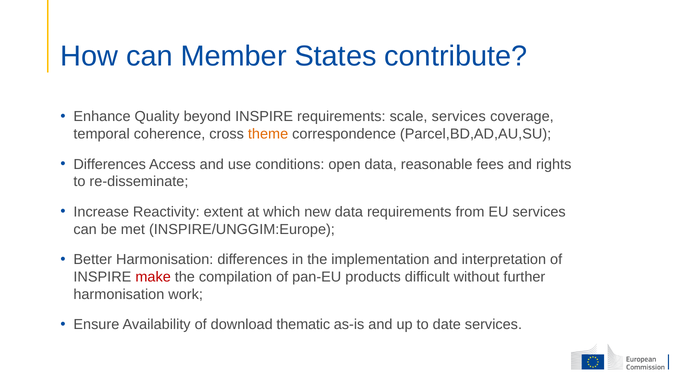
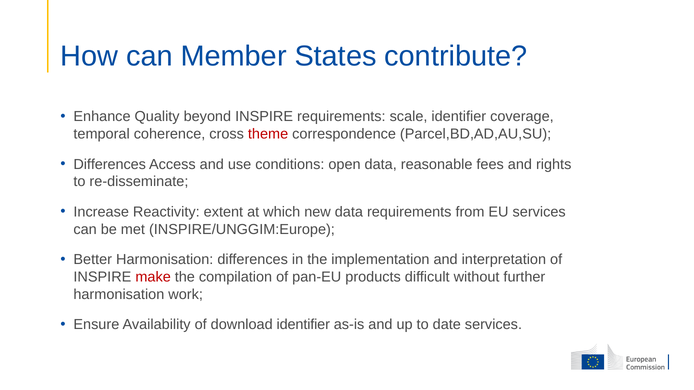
scale services: services -> identifier (459, 117)
theme colour: orange -> red (268, 134)
download thematic: thematic -> identifier (303, 325)
